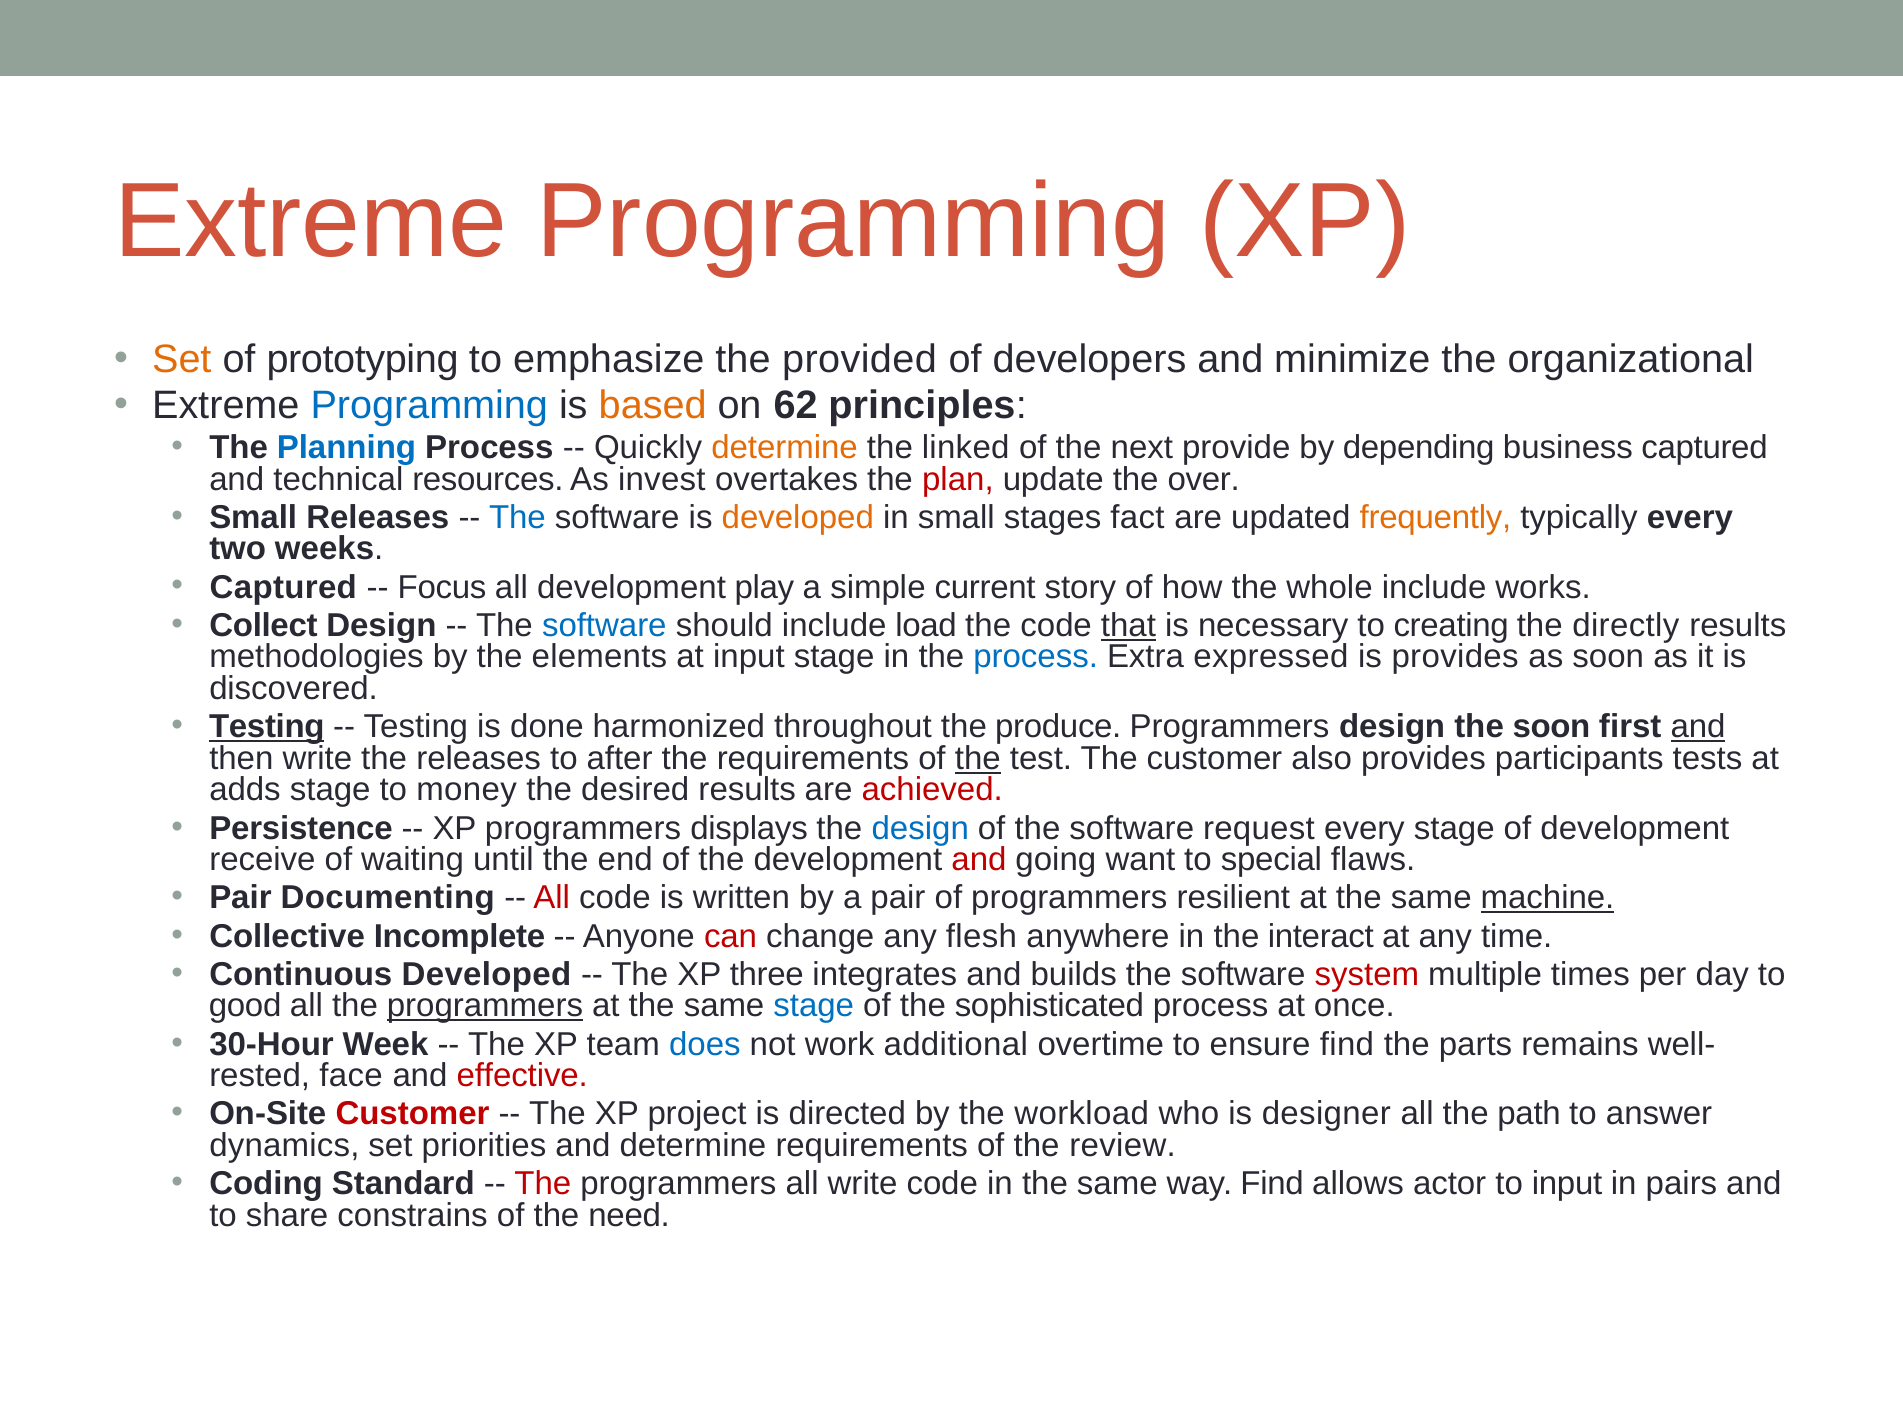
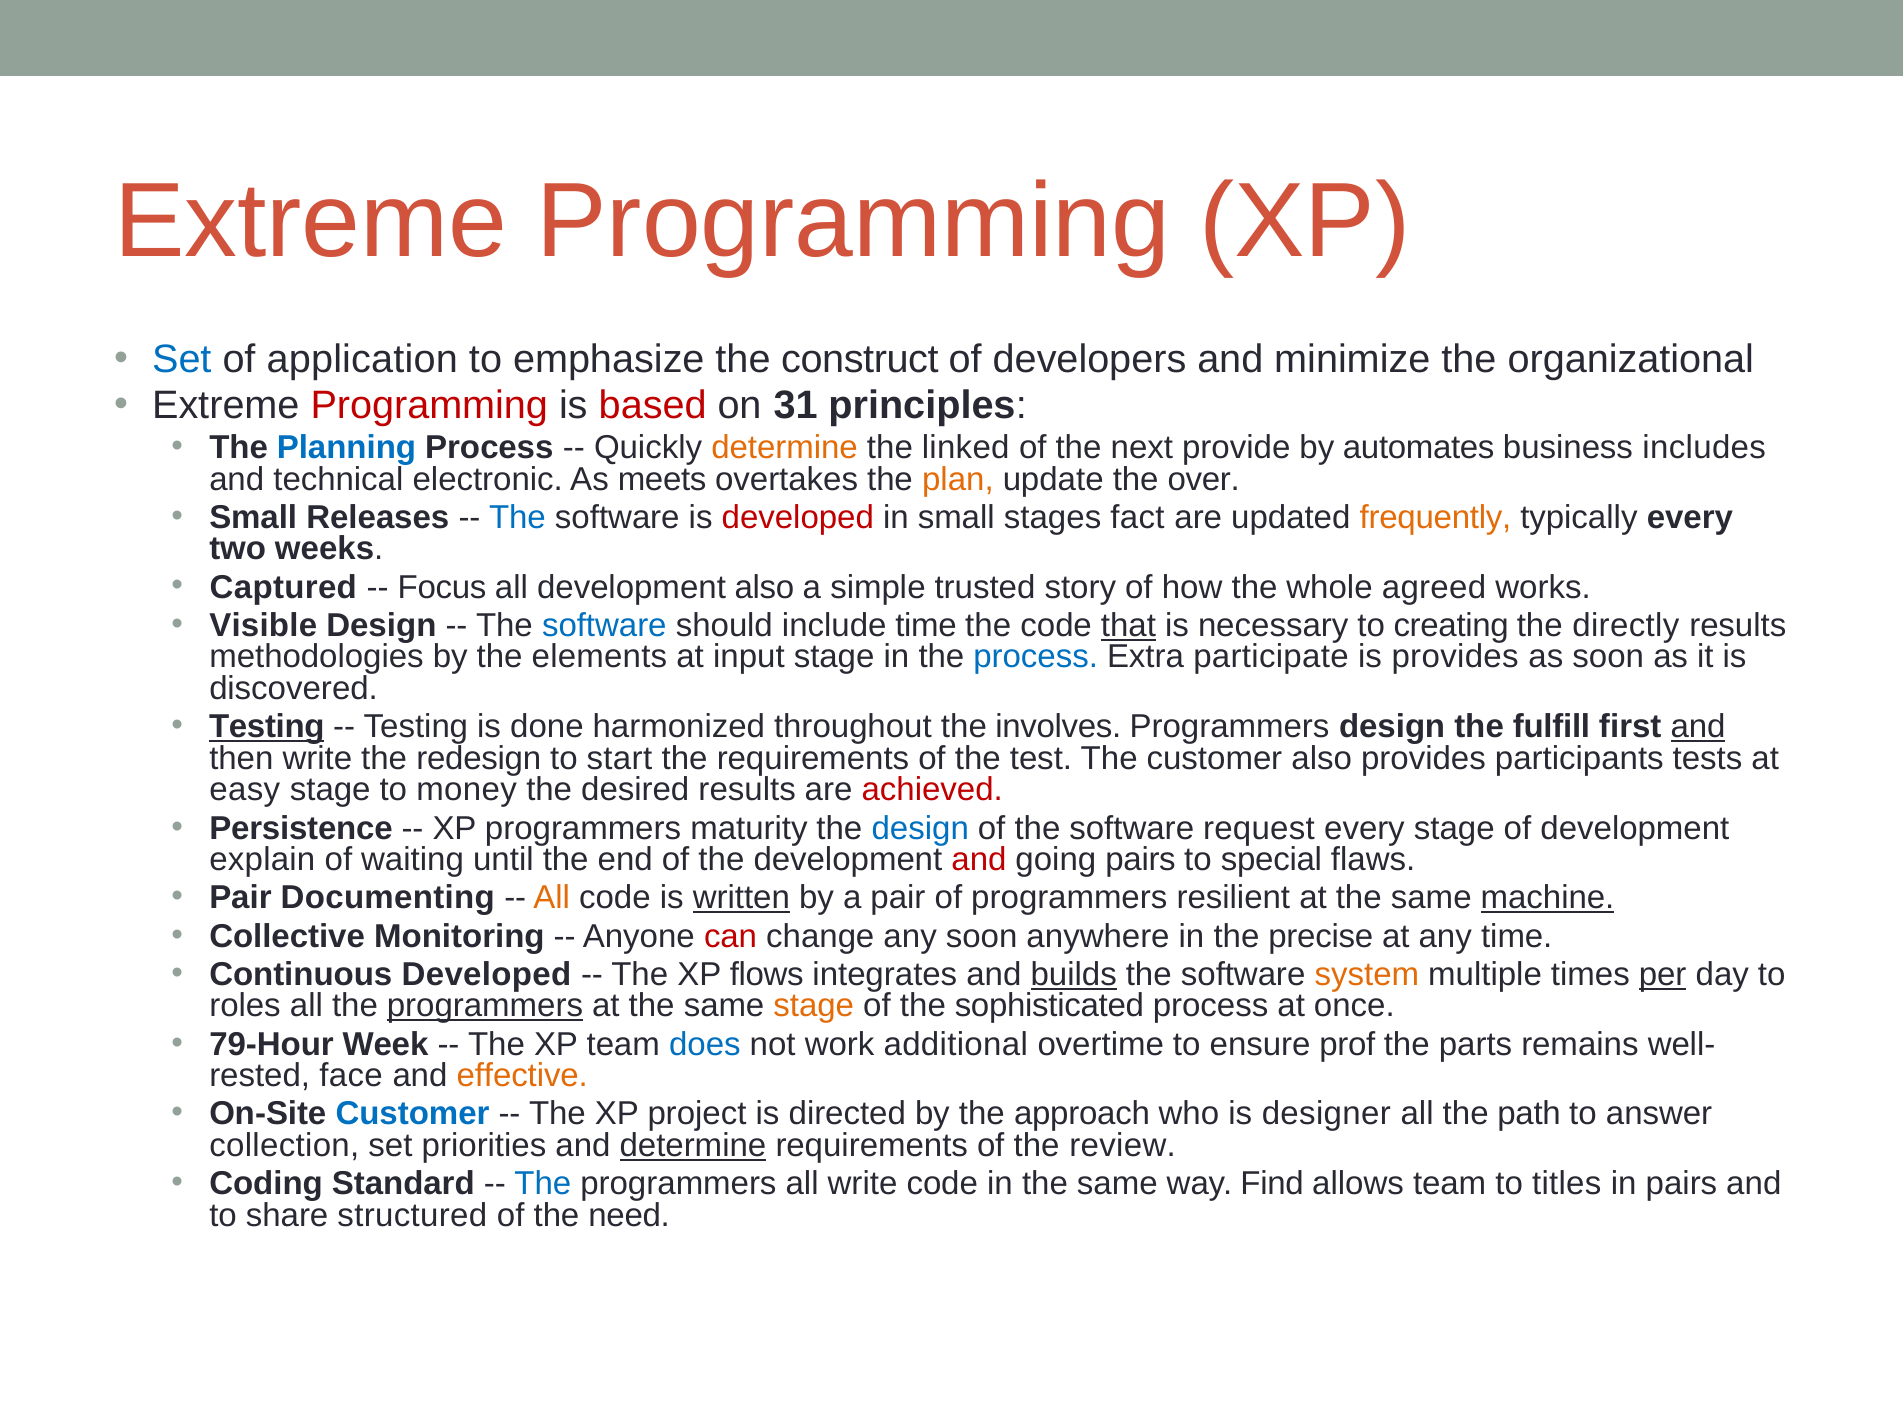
Set colour: orange -> blue (182, 360)
prototyping: prototyping -> application (362, 360)
provided: provided -> construct (860, 360)
Programming colour: blue -> red (429, 406)
based colour: orange -> red (653, 406)
62: 62 -> 31 (796, 406)
depending: depending -> automates (1419, 448)
business captured: captured -> includes (1704, 448)
resources: resources -> electronic (488, 479)
invest: invest -> meets (662, 479)
plan colour: red -> orange (958, 479)
developed colour: orange -> red (798, 517)
development play: play -> also (764, 587)
current: current -> trusted (985, 587)
whole include: include -> agreed (1434, 587)
Collect: Collect -> Visible (263, 625)
include load: load -> time (926, 625)
expressed: expressed -> participate (1271, 657)
produce: produce -> involves (1058, 727)
the soon: soon -> fulfill (1551, 727)
the releases: releases -> redesign (479, 759)
after: after -> start (619, 759)
the underline: present -> none (978, 759)
adds: adds -> easy (245, 790)
displays: displays -> maturity (749, 828)
receive: receive -> explain (262, 860)
going want: want -> pairs (1141, 860)
All colour: red -> orange (552, 898)
written underline: none -> present (741, 898)
Incomplete: Incomplete -> Monitoring (459, 936)
any flesh: flesh -> soon (982, 936)
interact: interact -> precise (1321, 936)
three: three -> flows (767, 975)
builds underline: none -> present (1074, 975)
system colour: red -> orange (1367, 975)
per underline: none -> present (1663, 975)
good: good -> roles (245, 1006)
stage colour: blue -> orange (814, 1006)
30-Hour: 30-Hour -> 79-Hour (272, 1044)
ensure find: find -> prof (1347, 1044)
effective colour: red -> orange (522, 1076)
Customer colour: red -> blue (412, 1114)
workload: workload -> approach (1082, 1114)
dynamics: dynamics -> collection (284, 1146)
determine underline: none -> present (693, 1146)
The colour: red -> blue (543, 1184)
allows actor: actor -> team (1450, 1184)
to input: input -> titles (1567, 1184)
constrains: constrains -> structured (412, 1216)
